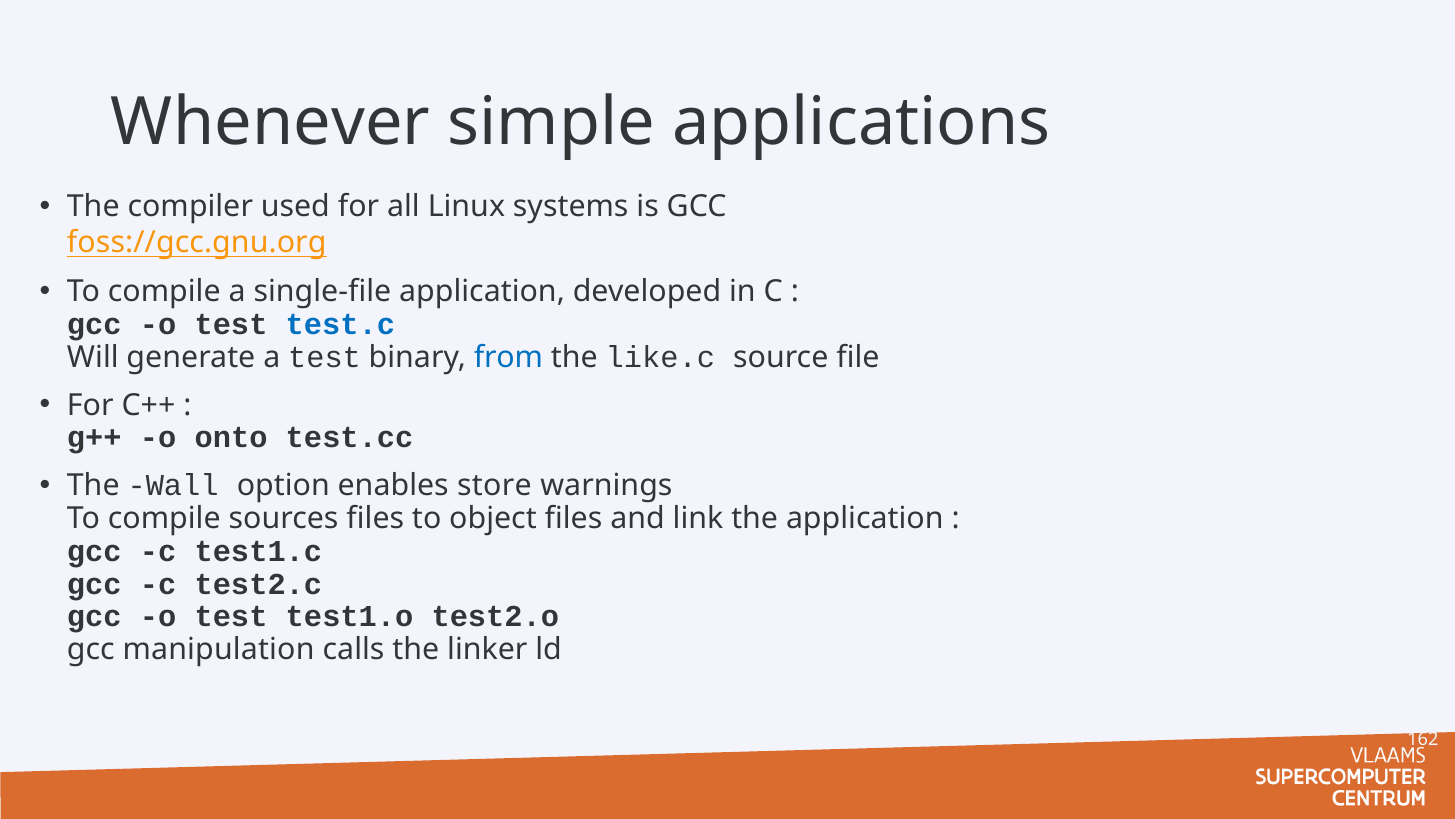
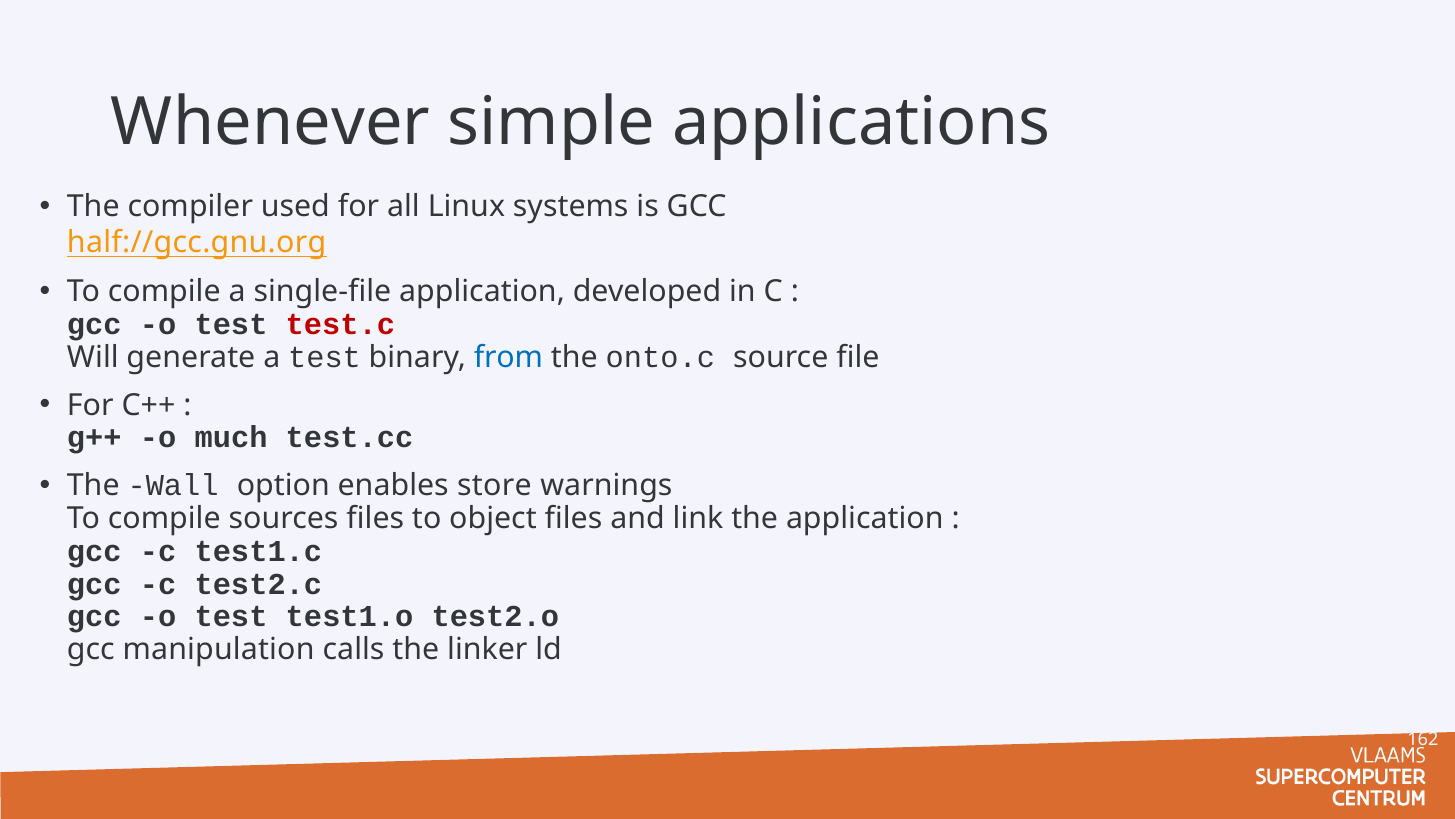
foss://gcc.gnu.org: foss://gcc.gnu.org -> half://gcc.gnu.org (197, 243)
test.c colour: blue -> red (340, 324)
like.c: like.c -> onto.c (660, 357)
onto: onto -> much (231, 438)
